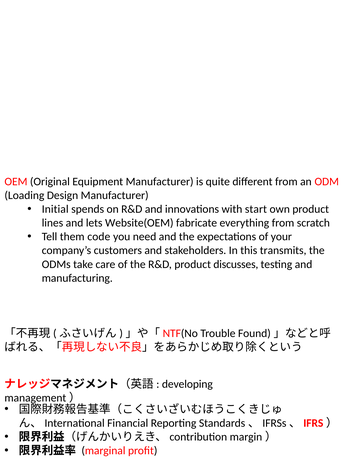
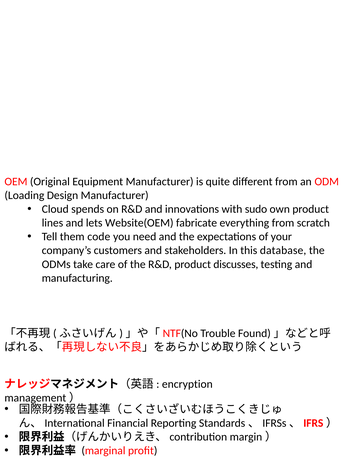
Initial: Initial -> Cloud (55, 209)
start: start -> sudo (256, 209)
transmits: transmits -> database (283, 250)
developing: developing -> encryption (187, 384)
